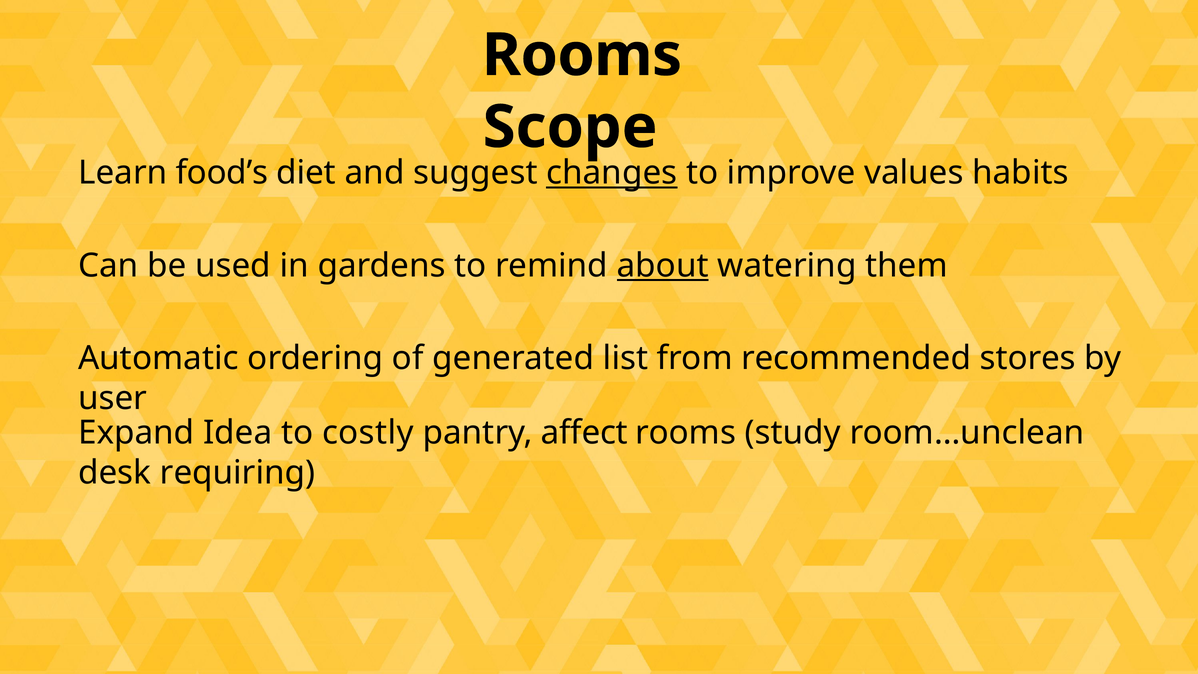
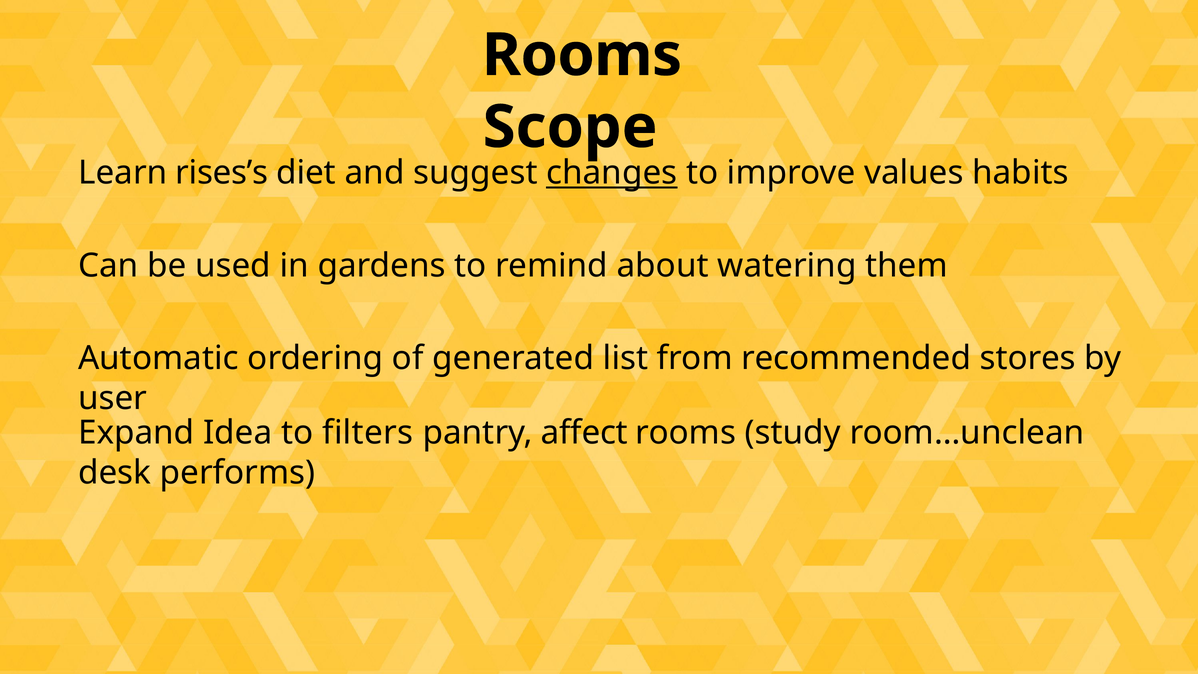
food’s: food’s -> rises’s (222, 173)
about underline: present -> none (663, 266)
costly: costly -> filters (368, 433)
requiring: requiring -> performs (237, 473)
